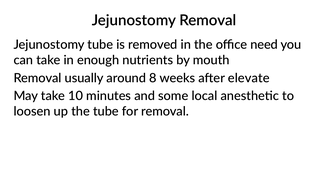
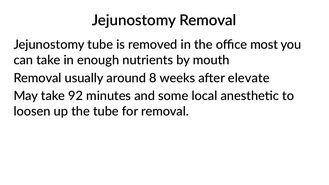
need: need -> most (264, 45)
10: 10 -> 92 (76, 96)
